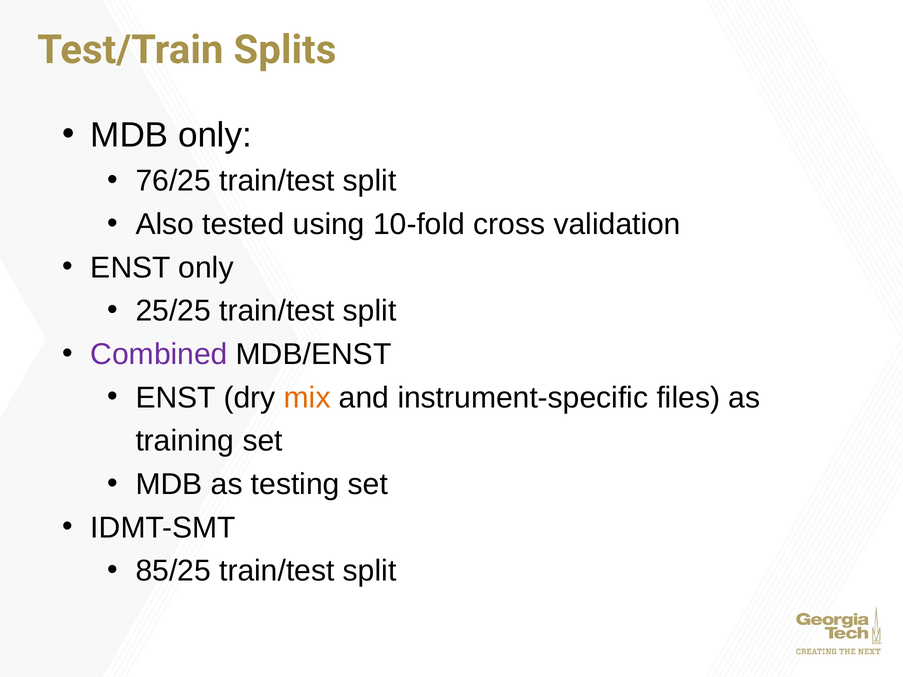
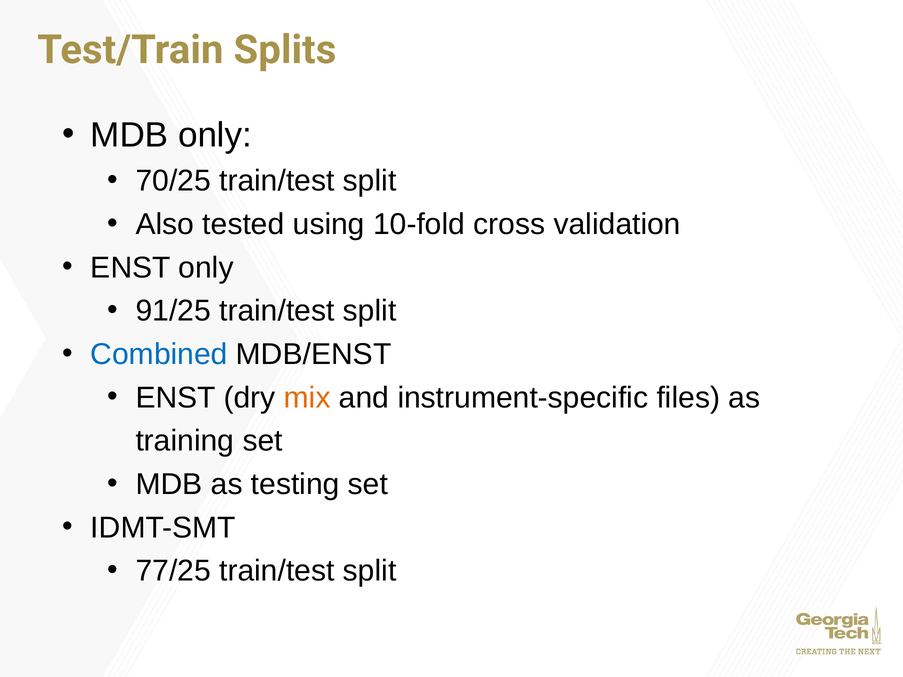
76/25: 76/25 -> 70/25 (173, 181)
25/25: 25/25 -> 91/25 (173, 311)
Combined colour: purple -> blue (159, 354)
85/25: 85/25 -> 77/25 (173, 571)
